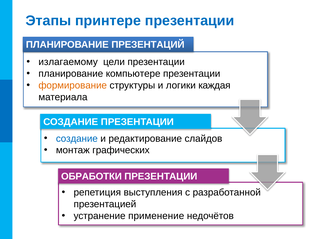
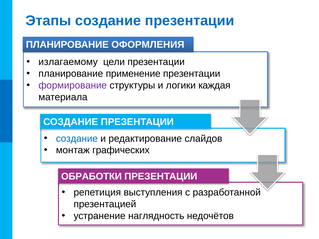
Этапы принтере: принтере -> создание (108, 21)
ПРЕЗЕНТАЦИЙ: ПРЕЗЕНТАЦИЙ -> ОФОРМЛЕНИЯ (148, 45)
компьютере: компьютере -> применение (133, 74)
формирование colour: orange -> purple (73, 85)
применение: применение -> наглядность (156, 216)
